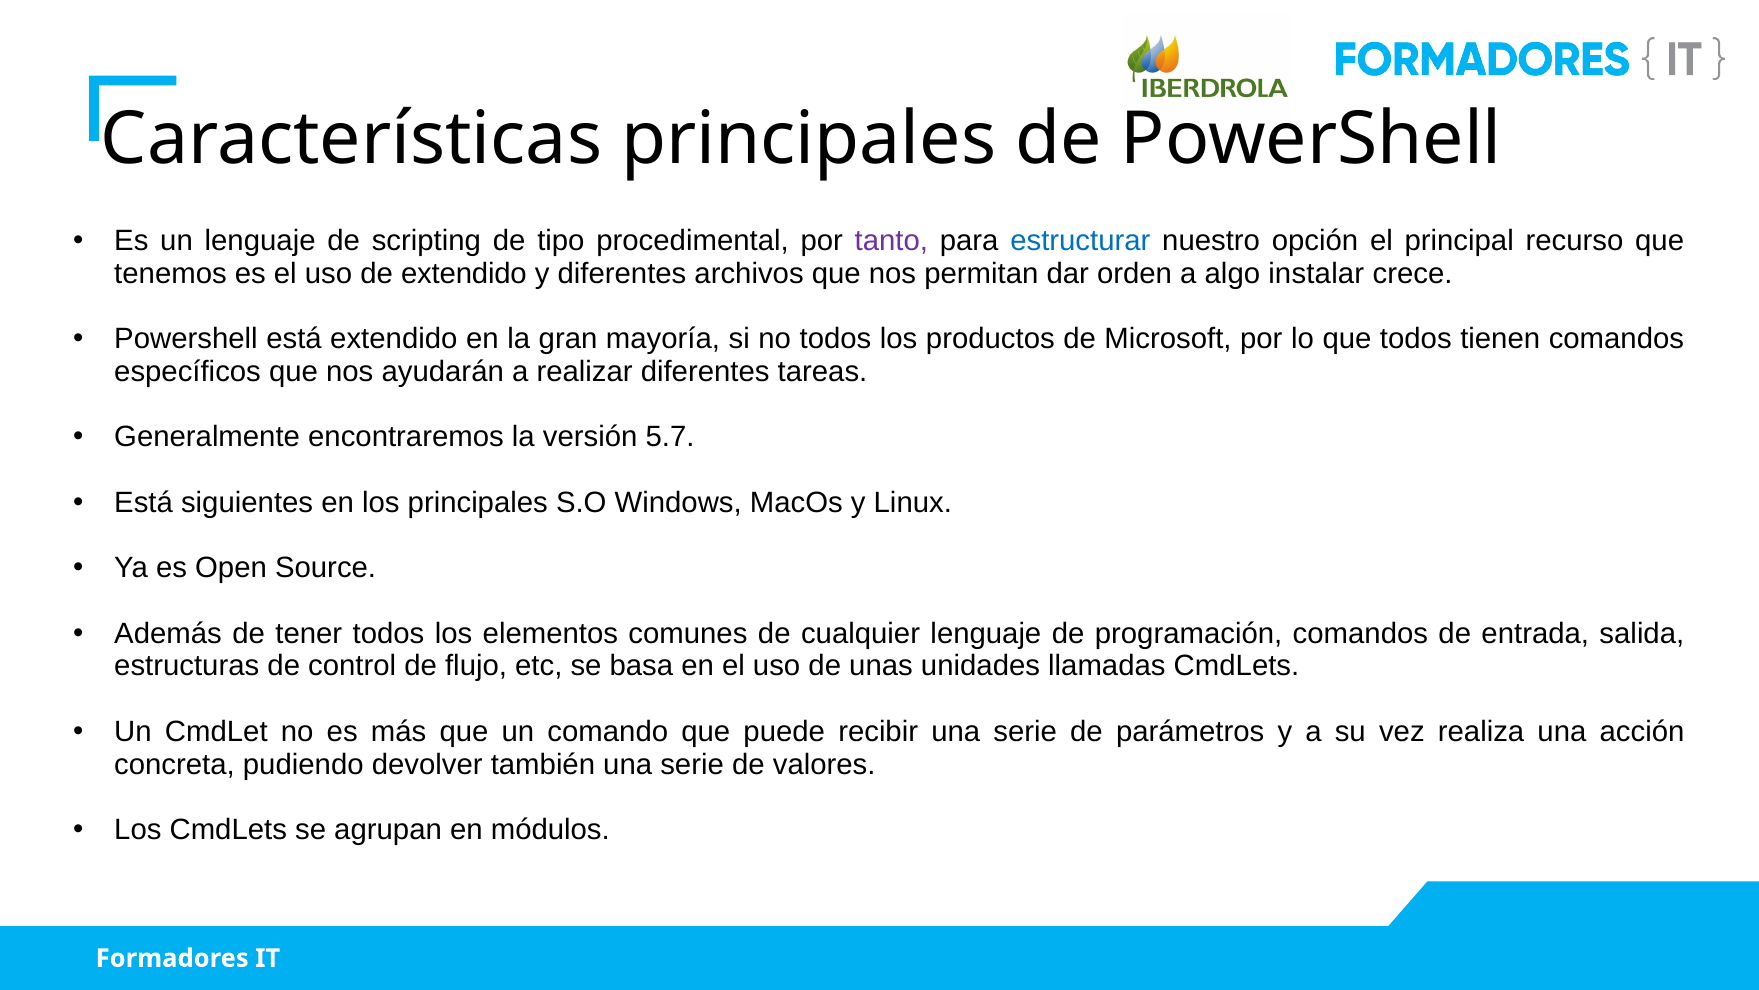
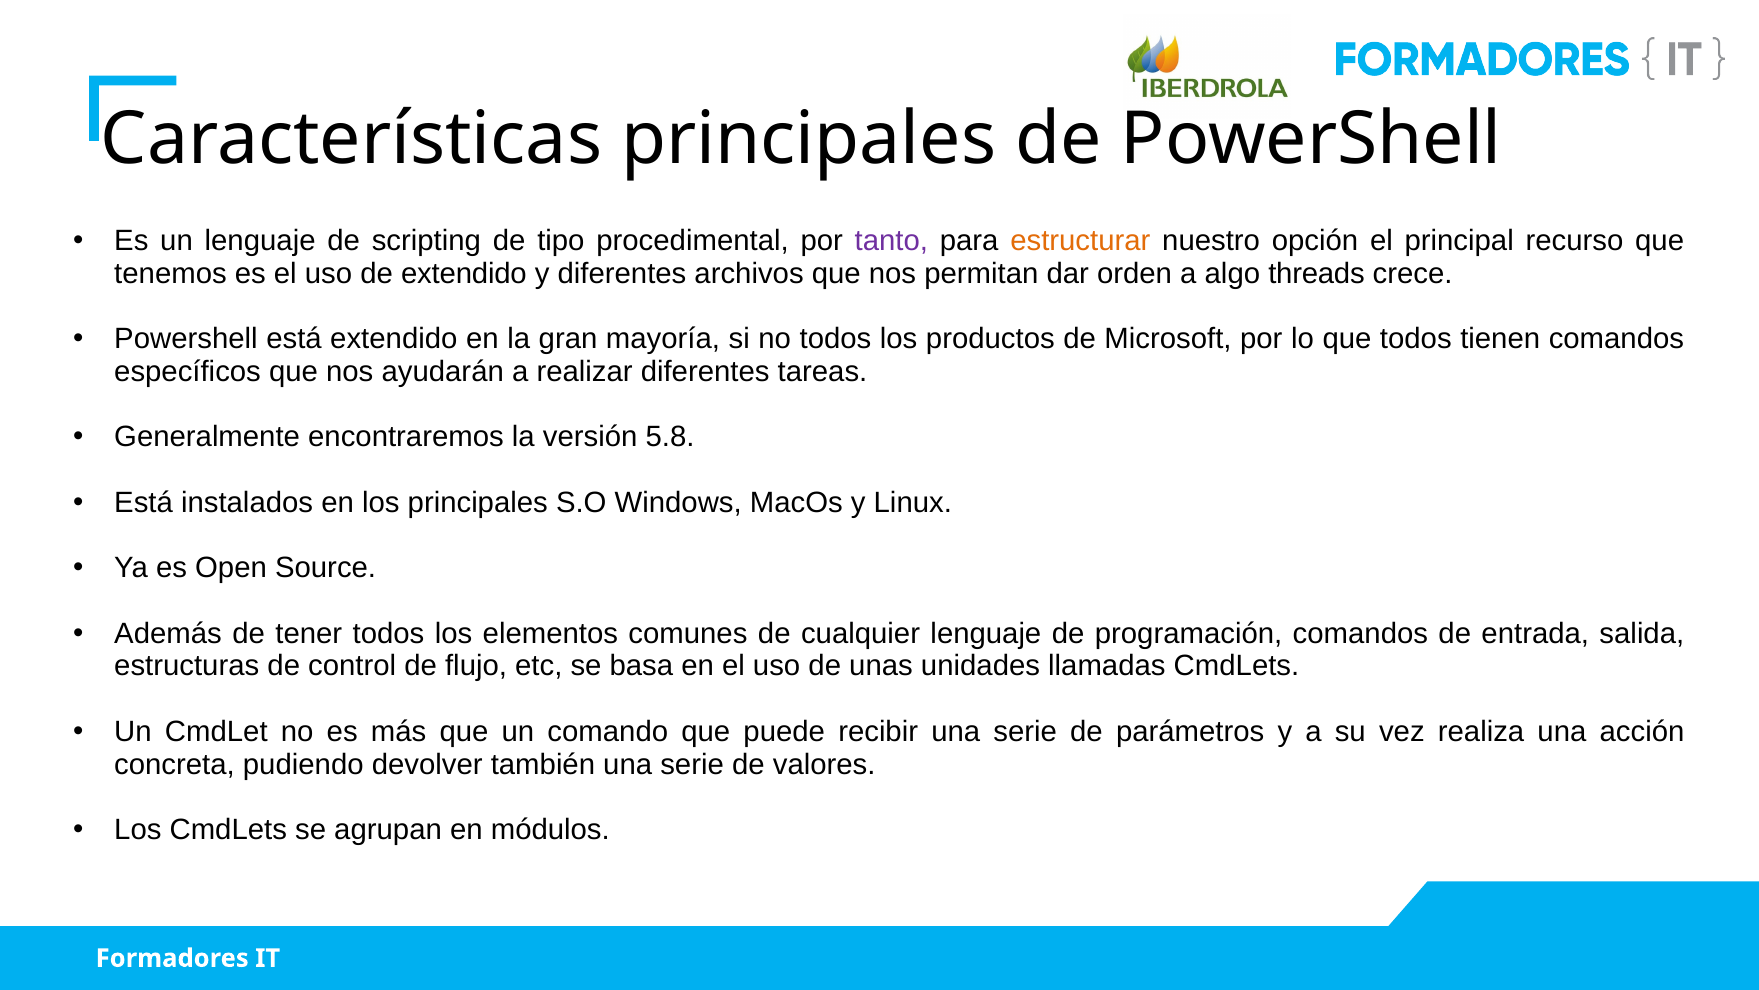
estructurar colour: blue -> orange (1080, 241)
instalar: instalar -> threads (1316, 273)
5.7: 5.7 -> 5.8 (670, 437)
siguientes: siguientes -> instalados (247, 502)
